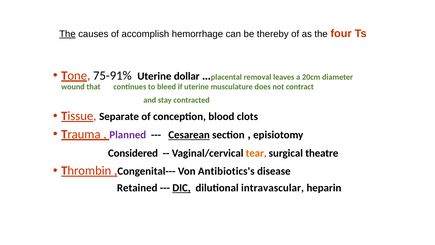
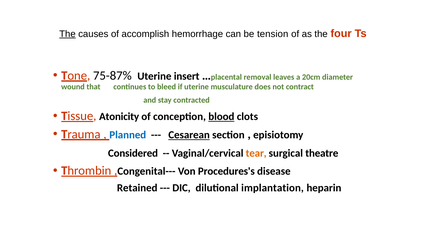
thereby: thereby -> tension (273, 34)
75-91%: 75-91% -> 75-87% (112, 76)
dollar: dollar -> insert (187, 76)
Separate: Separate -> Atonicity (119, 116)
blood underline: none -> present (221, 116)
Planned colour: purple -> blue (128, 135)
Antibiotics's: Antibiotics's -> Procedures's (226, 171)
DIC underline: present -> none (181, 188)
intravascular: intravascular -> implantation (272, 188)
